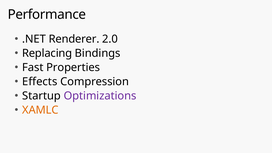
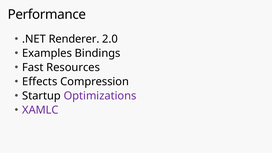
Replacing: Replacing -> Examples (47, 53)
Properties: Properties -> Resources (73, 67)
XAMLC colour: orange -> purple (40, 110)
